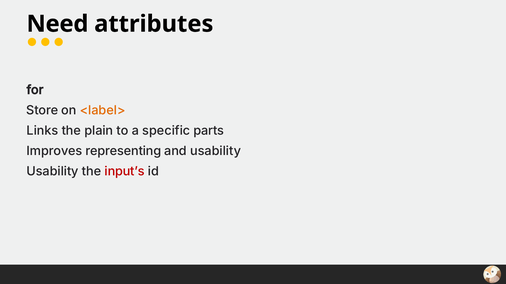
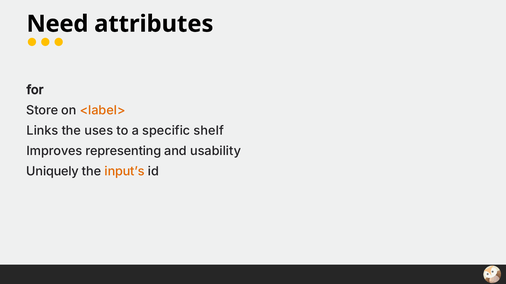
plain: plain -> uses (99, 131)
parts: parts -> shelf (209, 131)
Usability: Usability -> Uniquely (53, 172)
input’s colour: red -> orange (125, 172)
